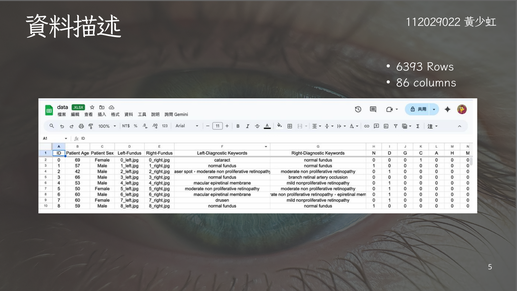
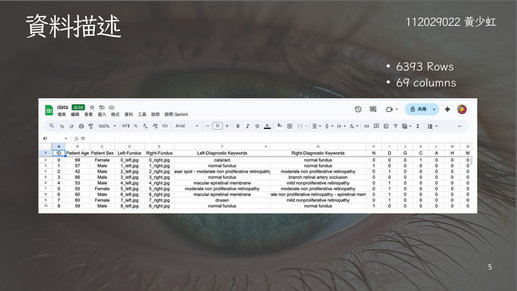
86: 86 -> 69 (403, 83)
